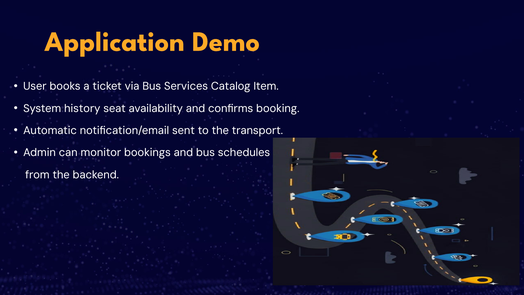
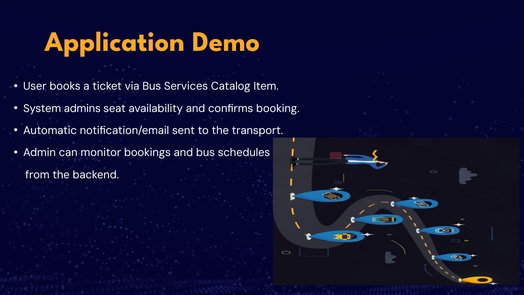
history: history -> admins (82, 108)
